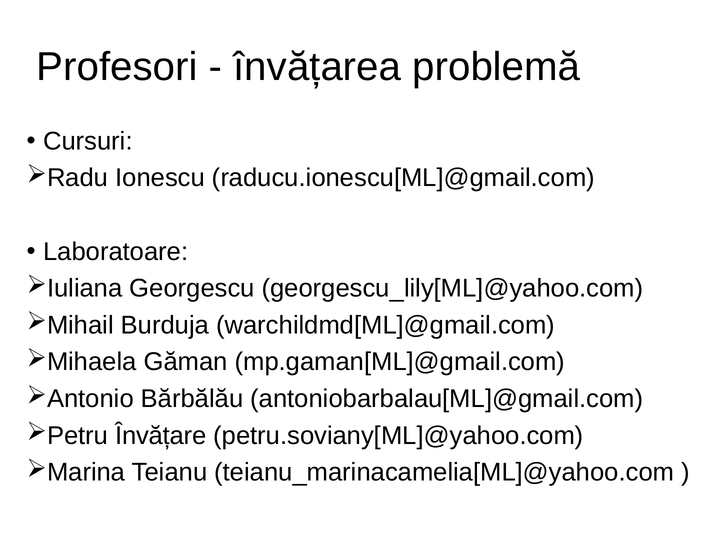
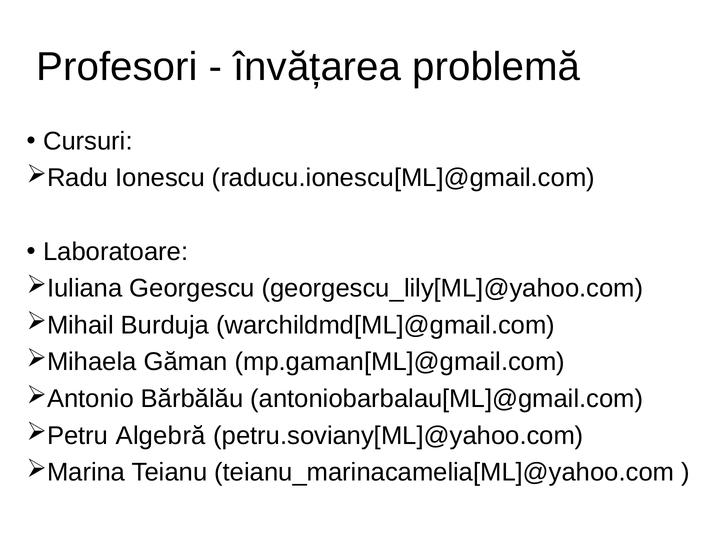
Învățare: Învățare -> Algebră (161, 436)
